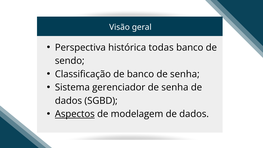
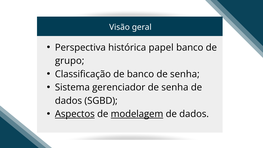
todas: todas -> papel (161, 48)
sendo: sendo -> grupo (70, 61)
modelagem underline: none -> present (137, 114)
